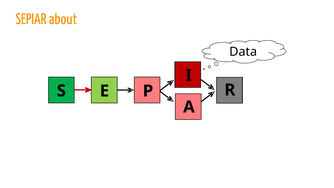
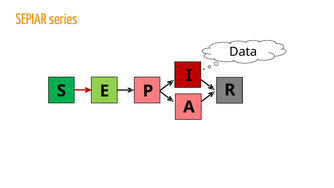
about: about -> series (63, 19)
